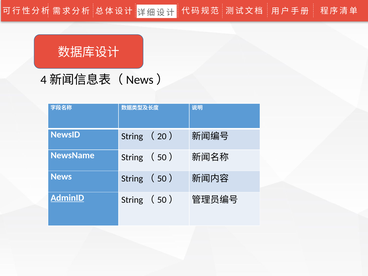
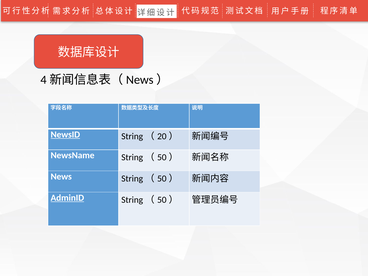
NewsID underline: none -> present (65, 135)
